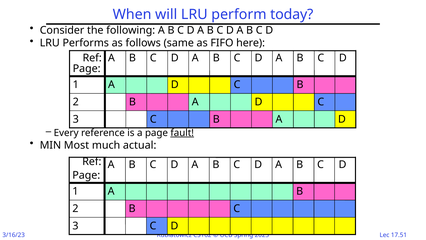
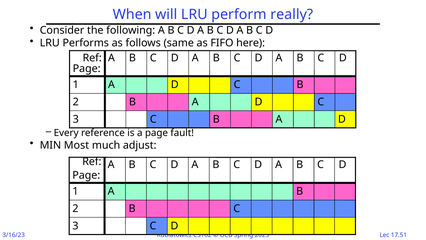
today: today -> really (292, 15)
fault underline: present -> none (182, 133)
actual: actual -> adjust (140, 145)
